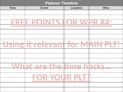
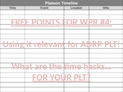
MAIN: MAIN -> ADRP (91, 44)
